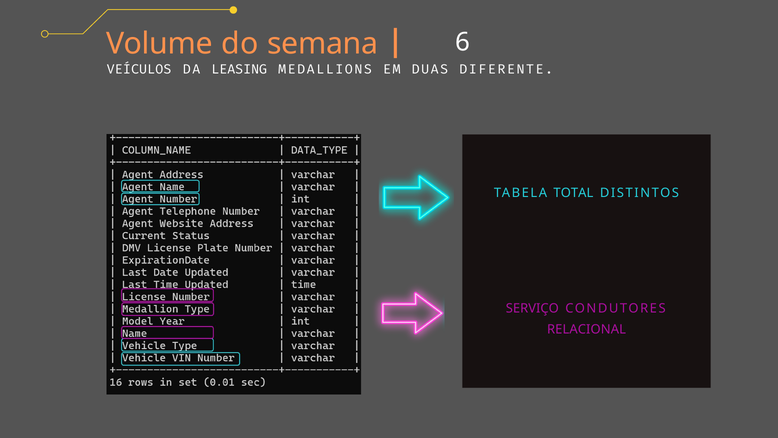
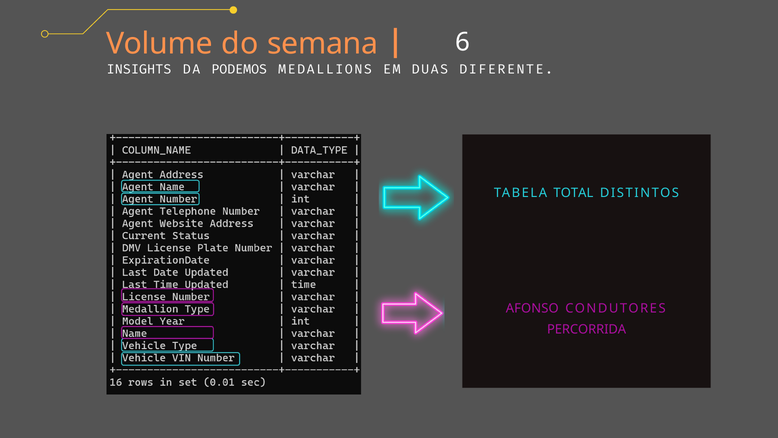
VEÍCULOS: VEÍCULOS -> INSIGHTS (139, 69)
LEASING: LEASING -> PODEMOS (239, 69)
SERVIÇO: SERVIÇO -> AFONSO (532, 308)
RELACIONAL: RELACIONAL -> PERCORRIDA (587, 329)
